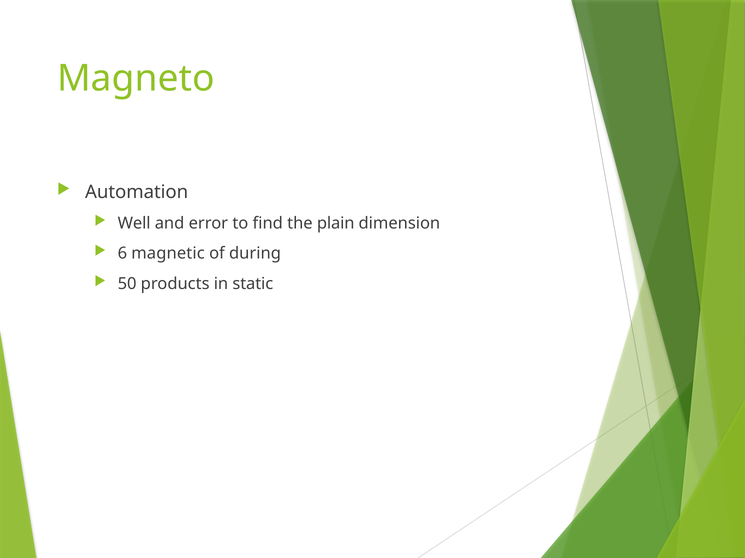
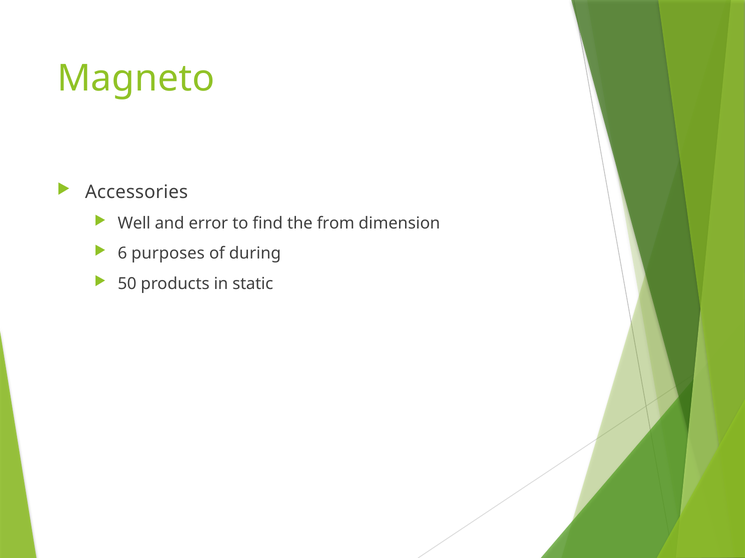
Automation: Automation -> Accessories (137, 192)
plain: plain -> from (336, 224)
magnetic: magnetic -> purposes (168, 254)
